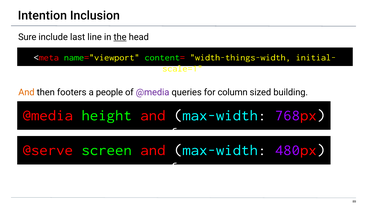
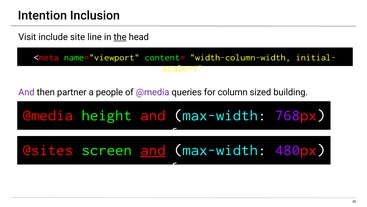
Sure: Sure -> Visit (27, 37)
last: last -> site (78, 37)
width-things-width: width-things-width -> width-column-width (240, 57)
And colour: orange -> purple (26, 92)
footers: footers -> partner (72, 92)
@serve: @serve -> @sites (48, 150)
and underline: none -> present (153, 150)
